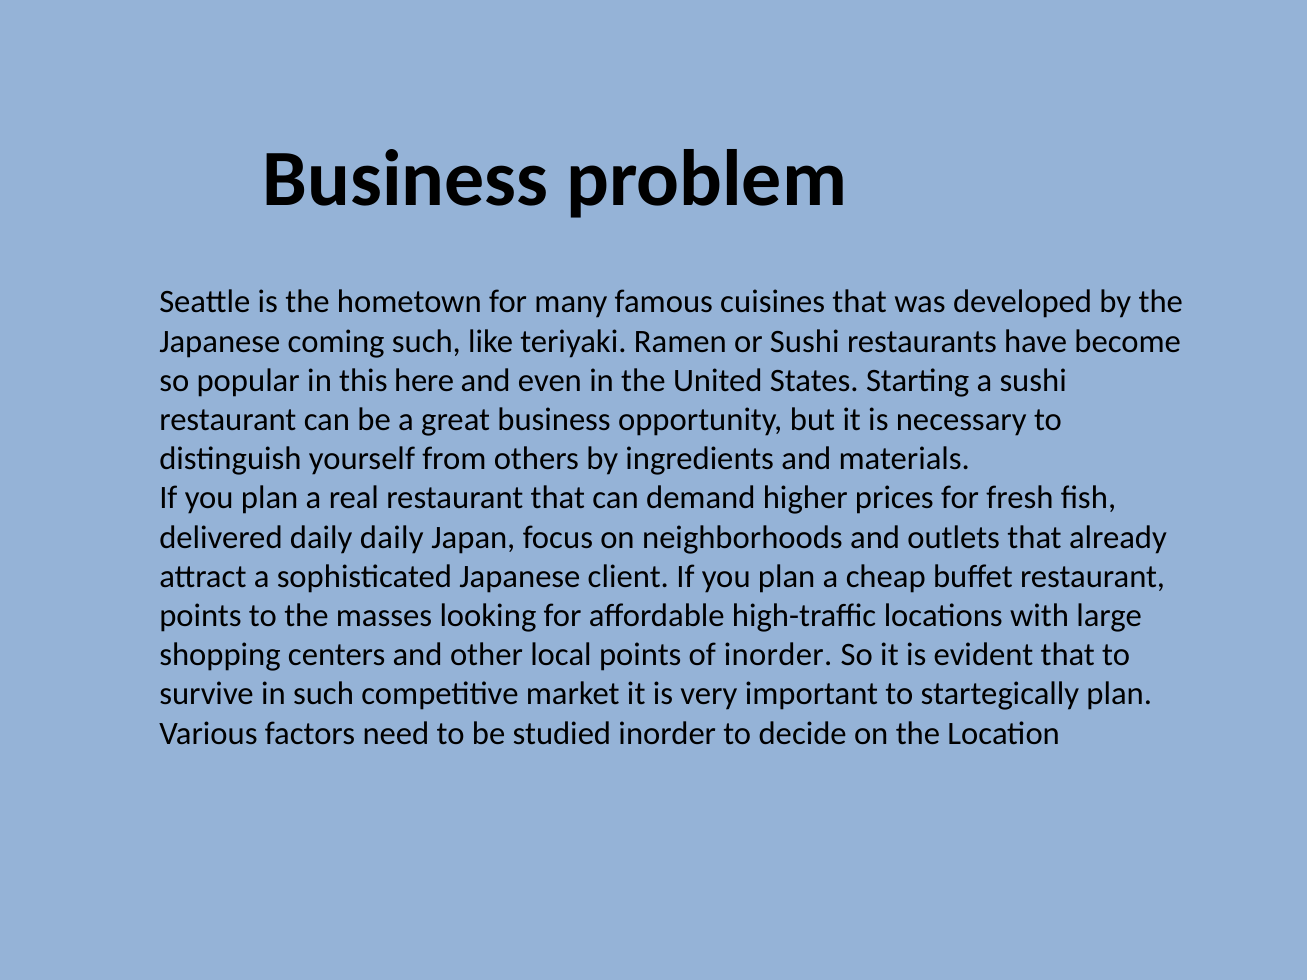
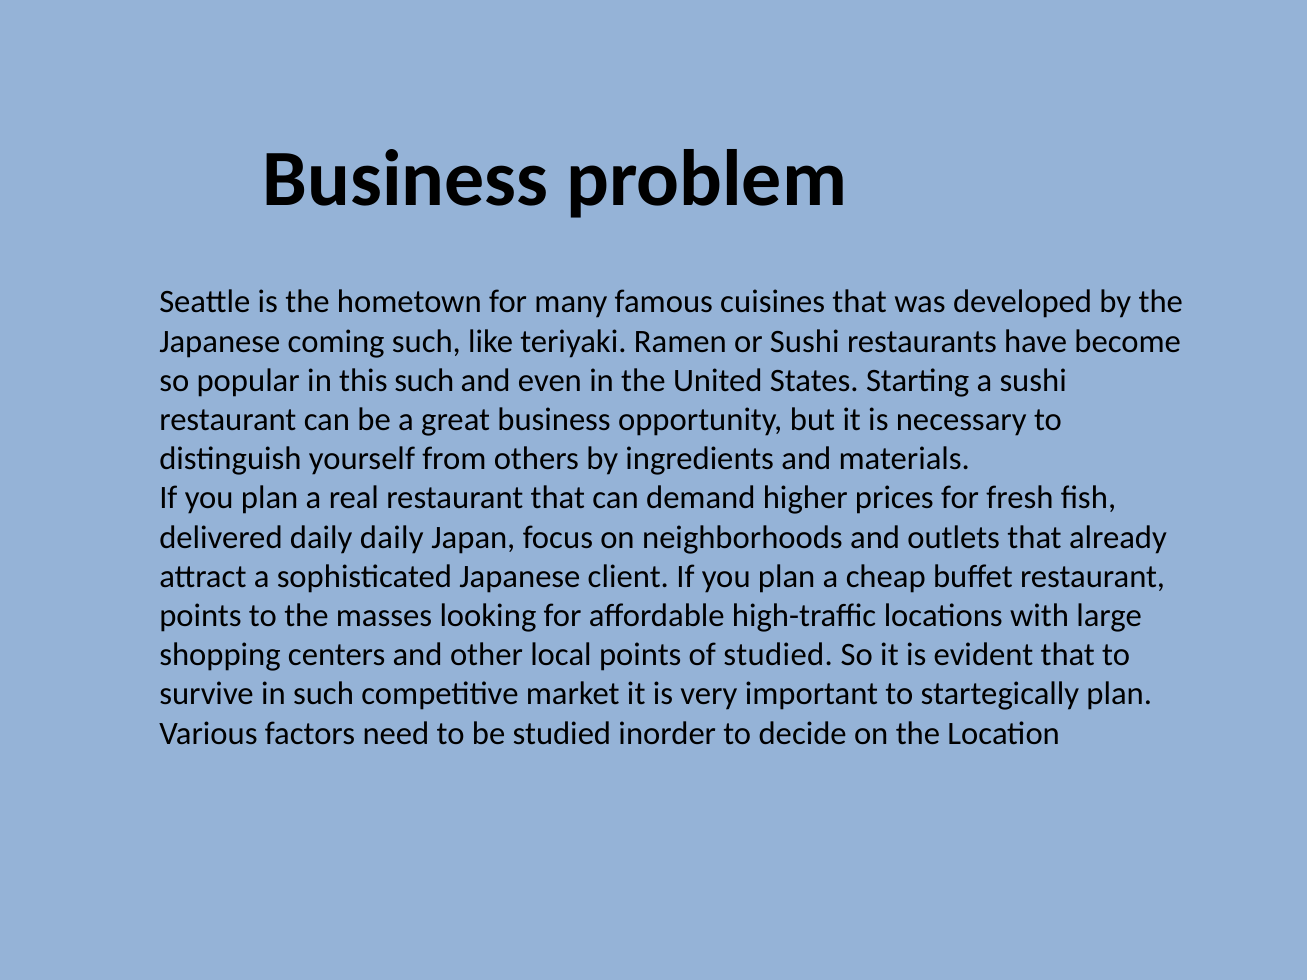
this here: here -> such (424, 381)
of inorder: inorder -> studied (778, 655)
